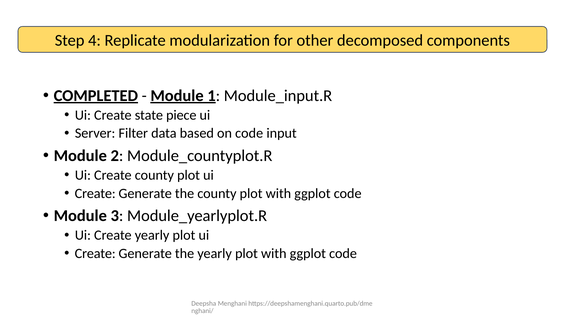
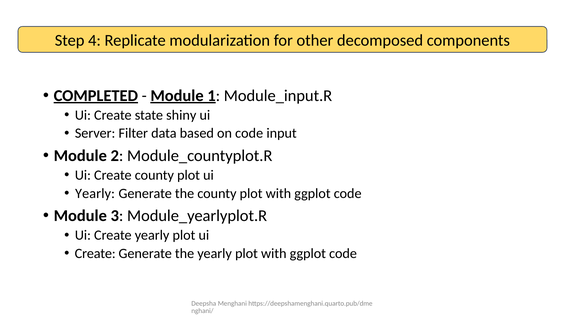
piece: piece -> shiny (181, 115)
Create: Create -> Yearly (95, 193)
